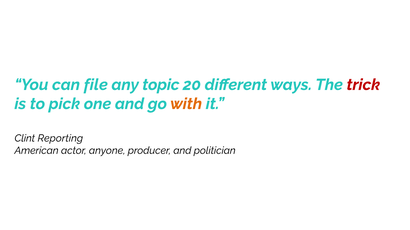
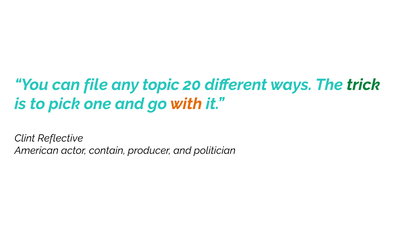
trick colour: red -> green (363, 85)
Reporting: Reporting -> Reflective (60, 139)
anyone: anyone -> contain (107, 151)
